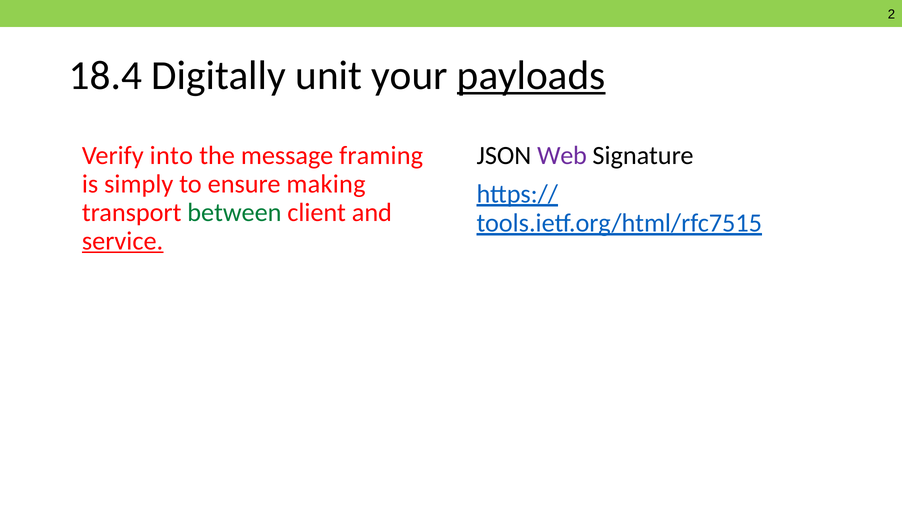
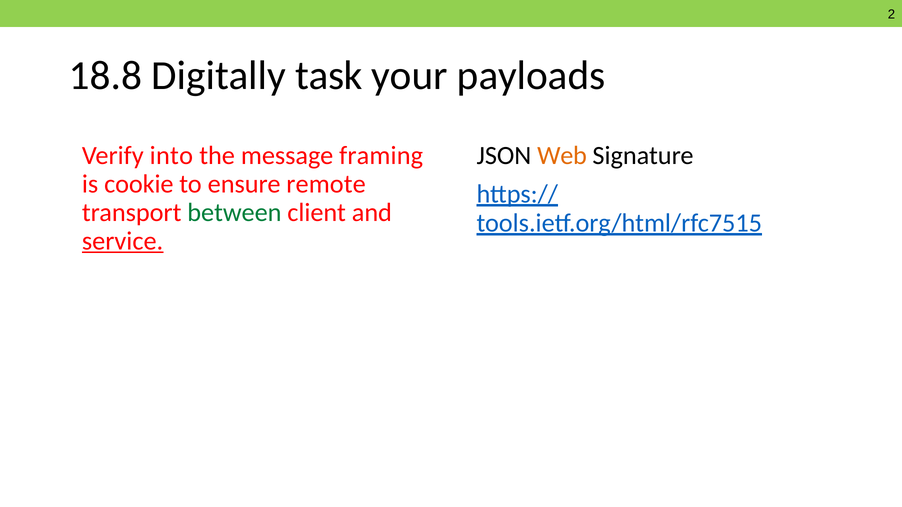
18.4: 18.4 -> 18.8 (105, 76)
unit: unit -> task (329, 76)
payloads underline: present -> none (531, 76)
Web colour: purple -> orange (562, 156)
simply: simply -> cookie (139, 184)
making: making -> remote (326, 184)
